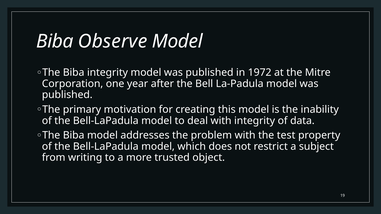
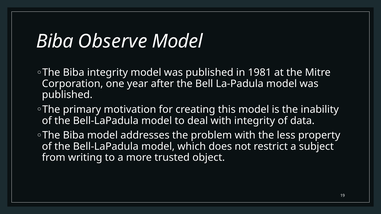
1972: 1972 -> 1981 (260, 73)
test: test -> less (286, 135)
